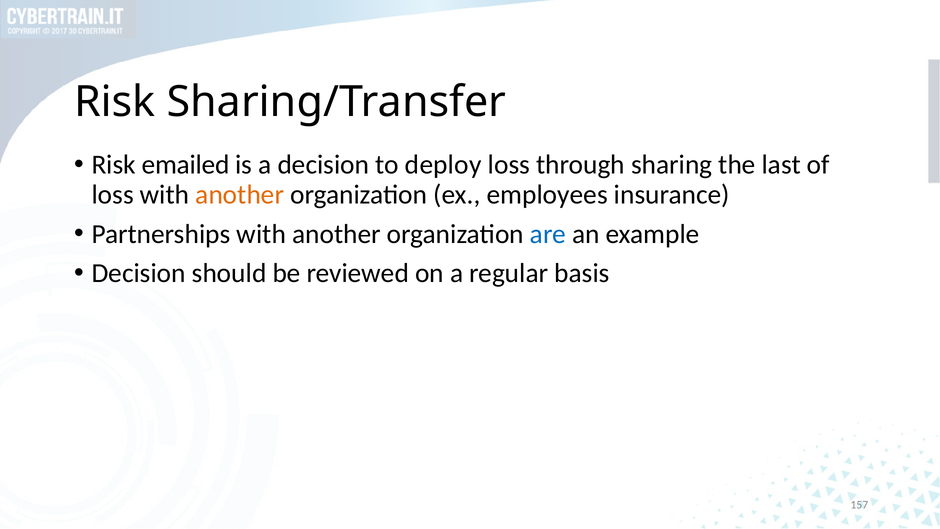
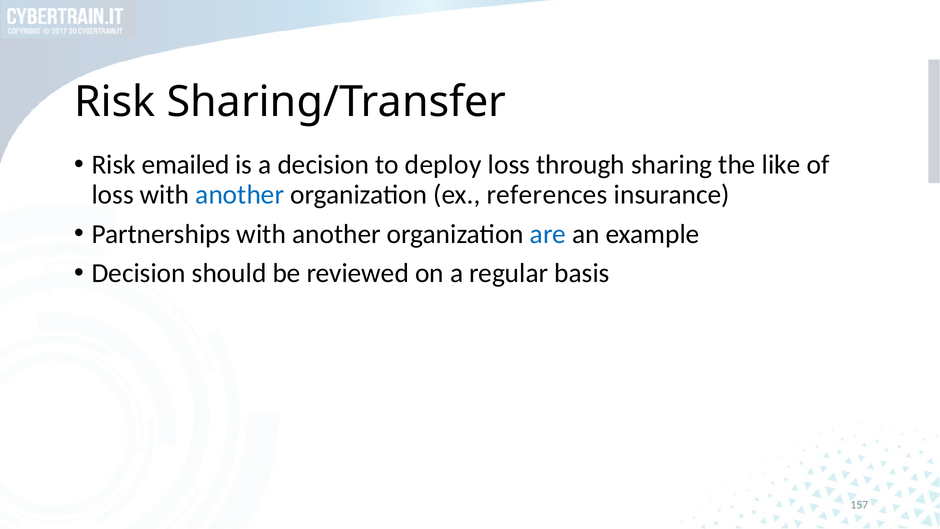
last: last -> like (781, 165)
another colour: orange -> blue (240, 194)
employees: employees -> references (547, 194)
